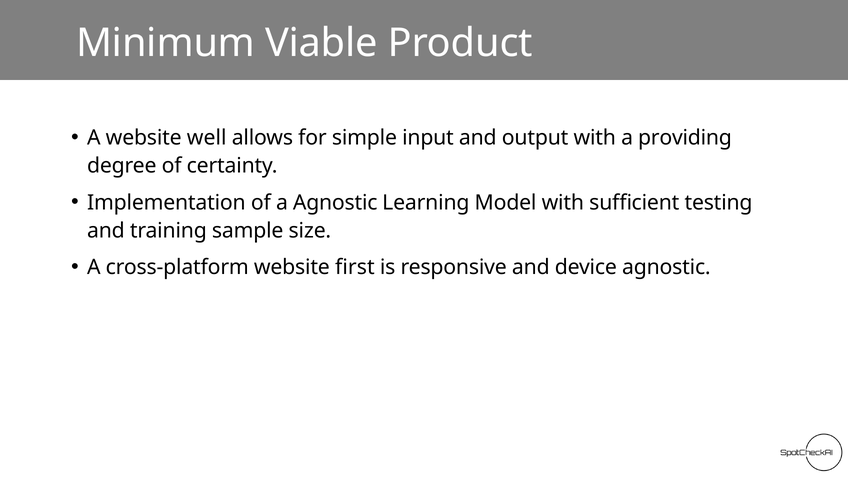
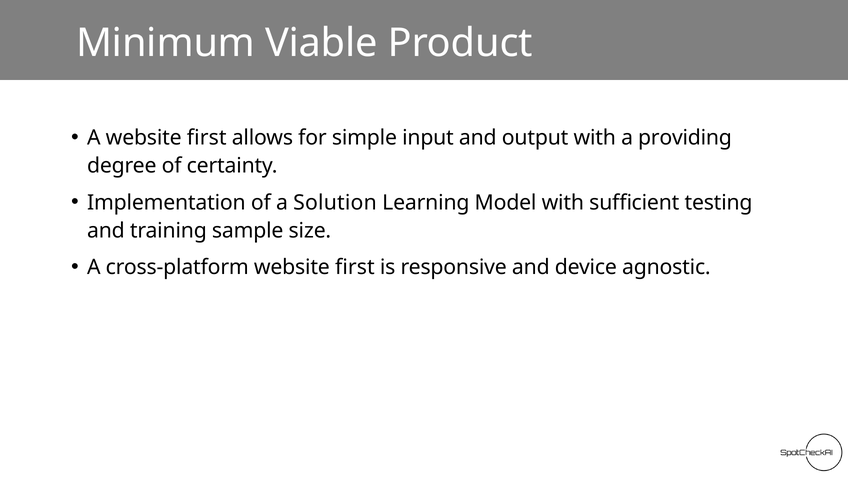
A website well: well -> first (207, 138)
a Agnostic: Agnostic -> Solution (335, 203)
